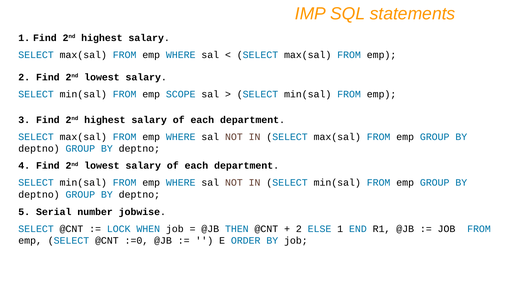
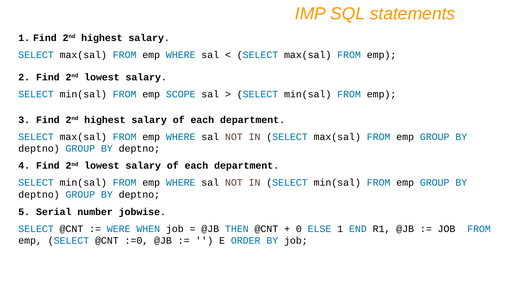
LOCK: LOCK -> WERE (119, 229)
2: 2 -> 0 (299, 229)
